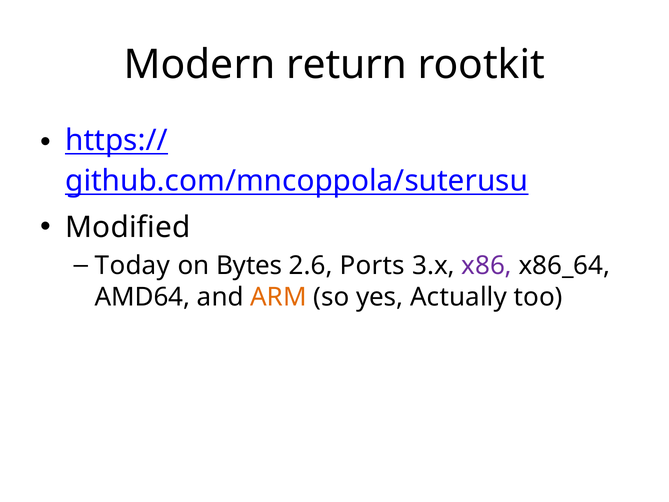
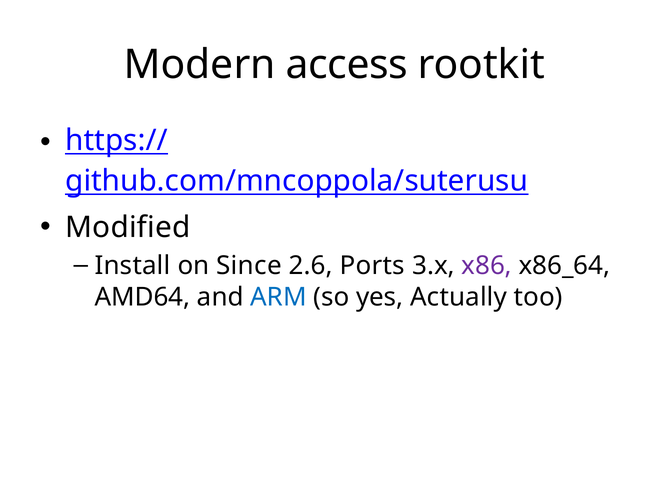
return: return -> access (347, 65)
Today: Today -> Install (133, 266)
Bytes: Bytes -> Since (249, 266)
ARM colour: orange -> blue (279, 297)
